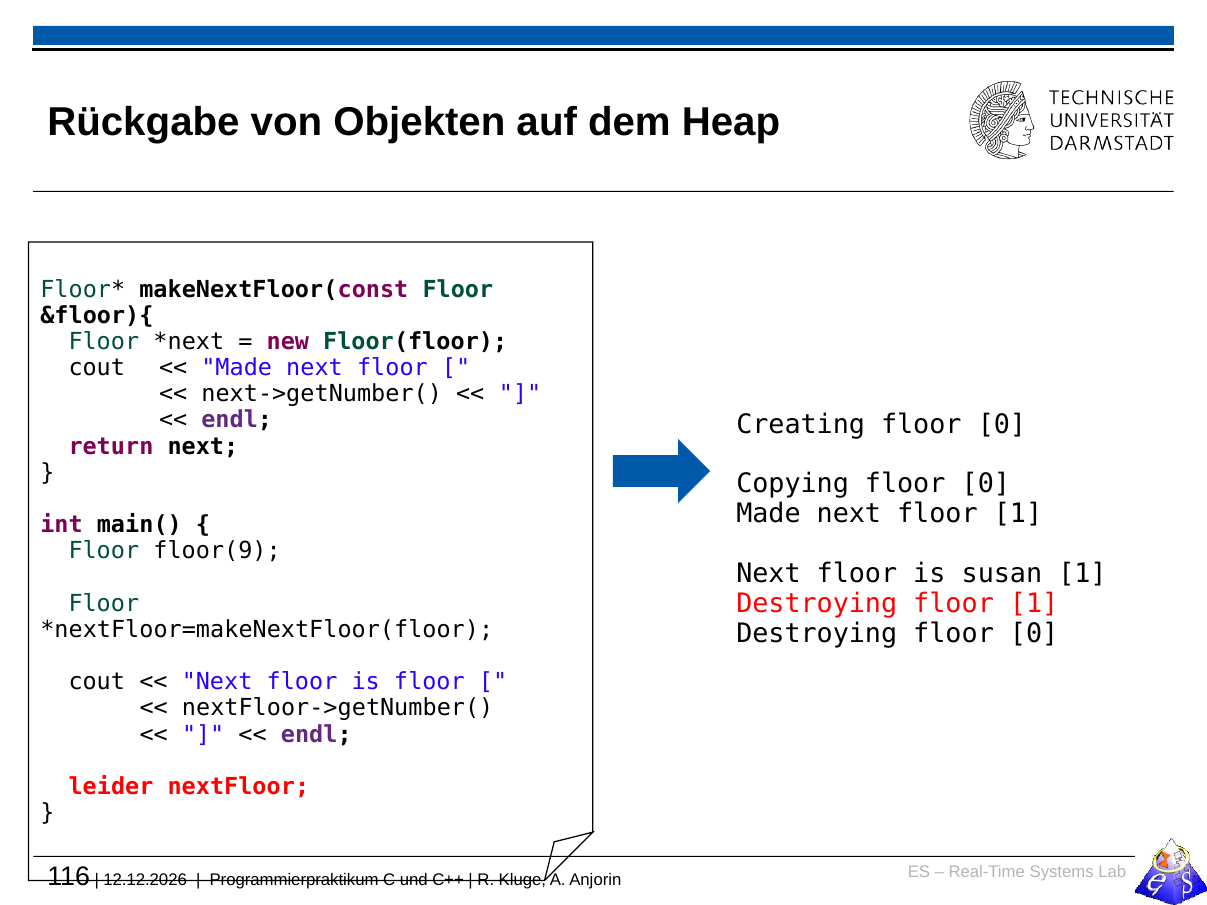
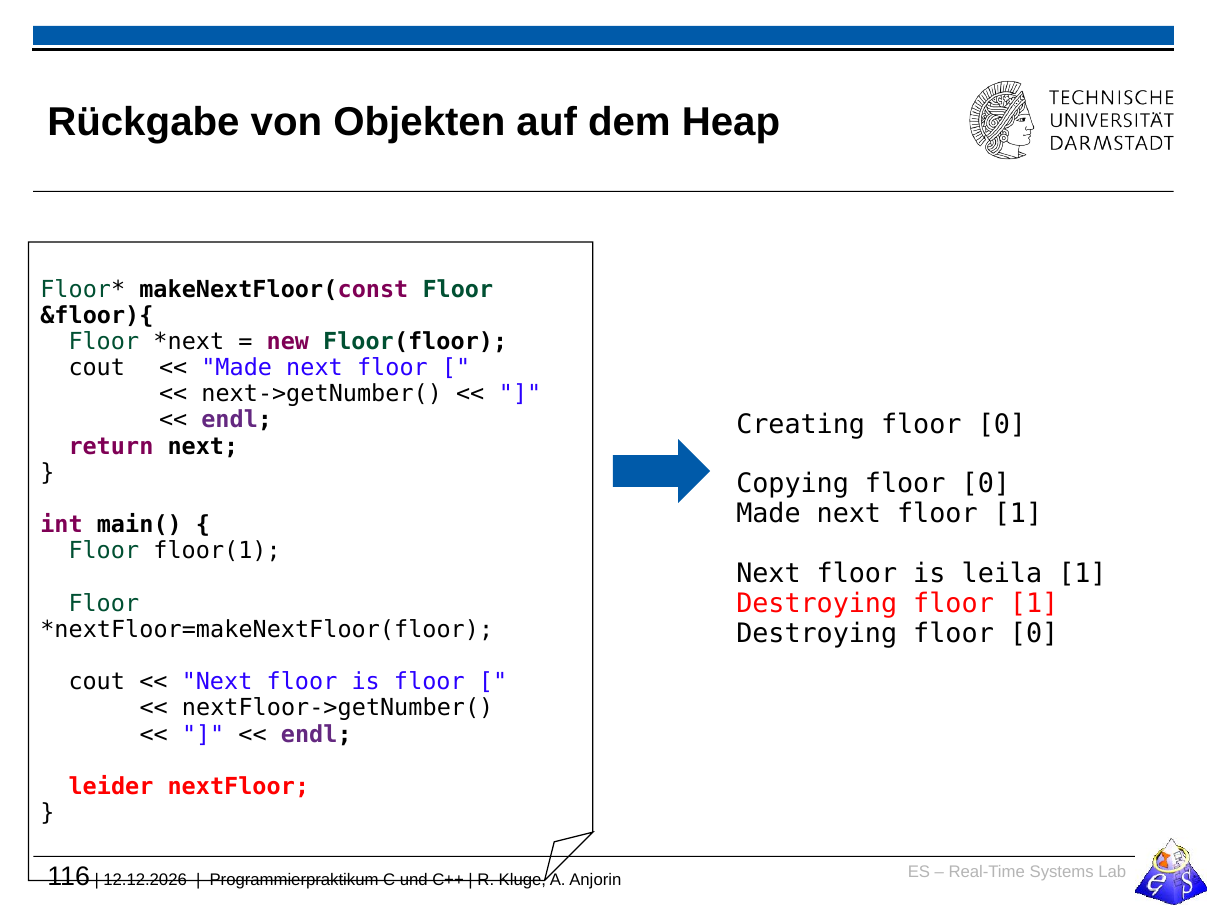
floor(9: floor(9 -> floor(1 (217, 551)
susan: susan -> leila (1002, 574)
